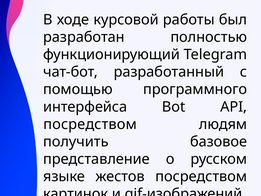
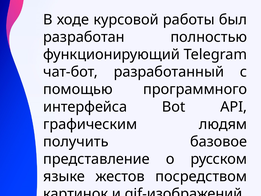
посредством: посредством -> графическим (90, 124)
